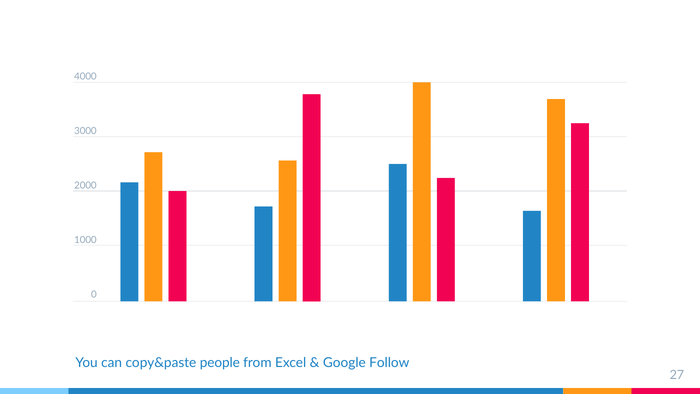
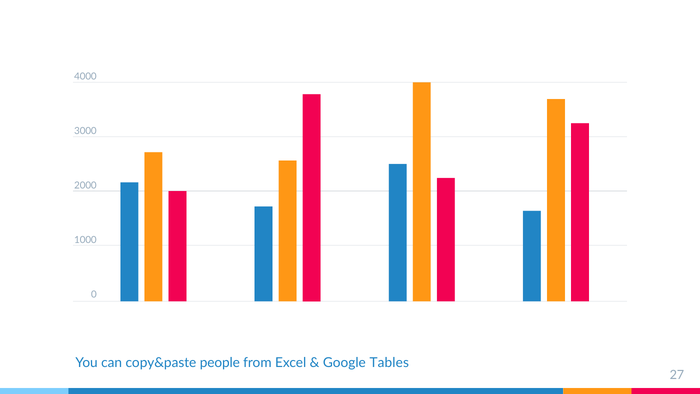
Follow: Follow -> Tables (389, 363)
